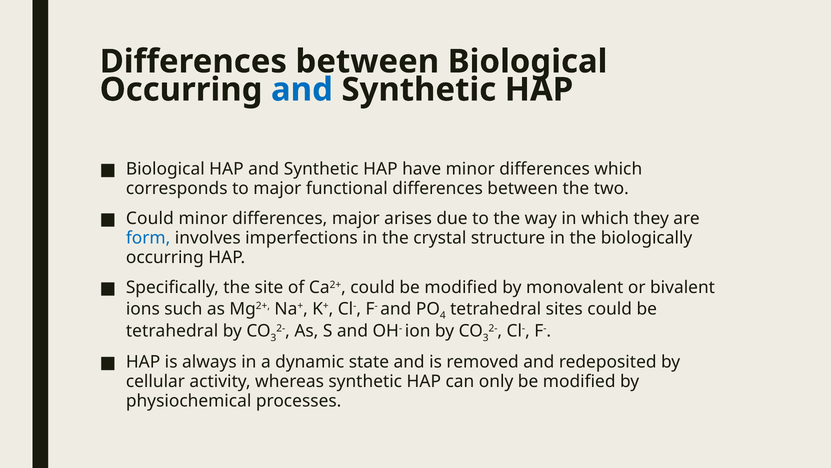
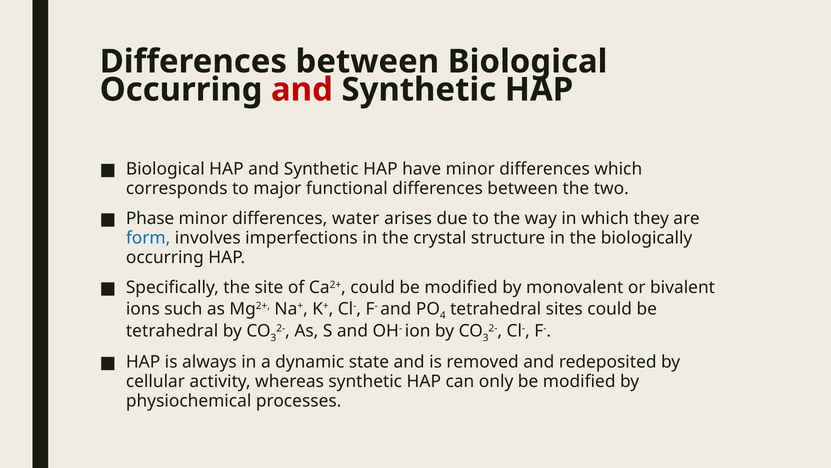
and colour: blue -> red (302, 90)
Could: Could -> Phase (150, 218)
differences major: major -> water (356, 218)
